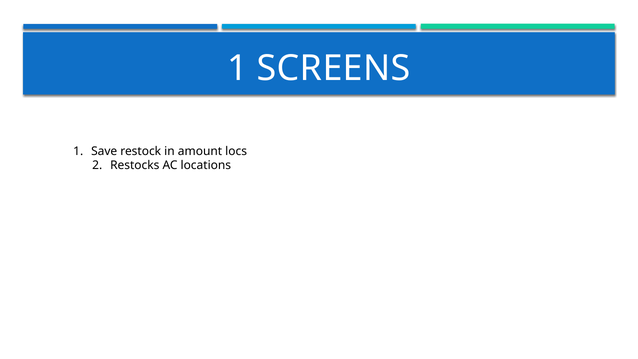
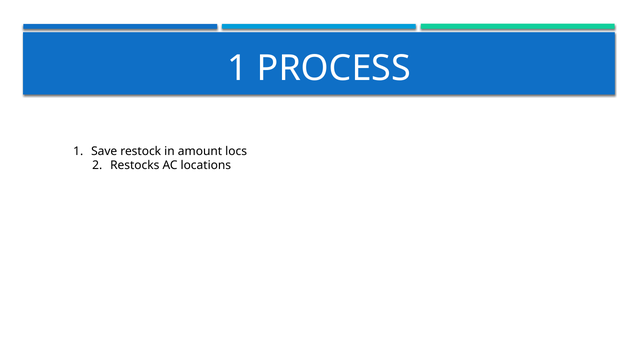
SCREENS: SCREENS -> PROCESS (334, 68)
